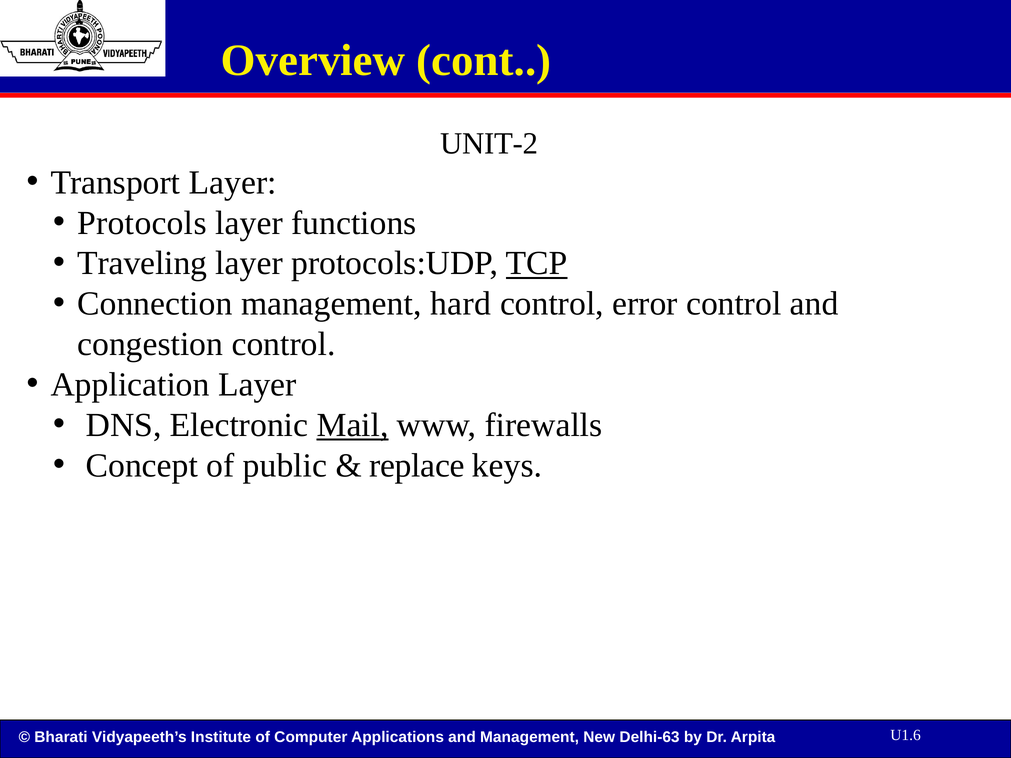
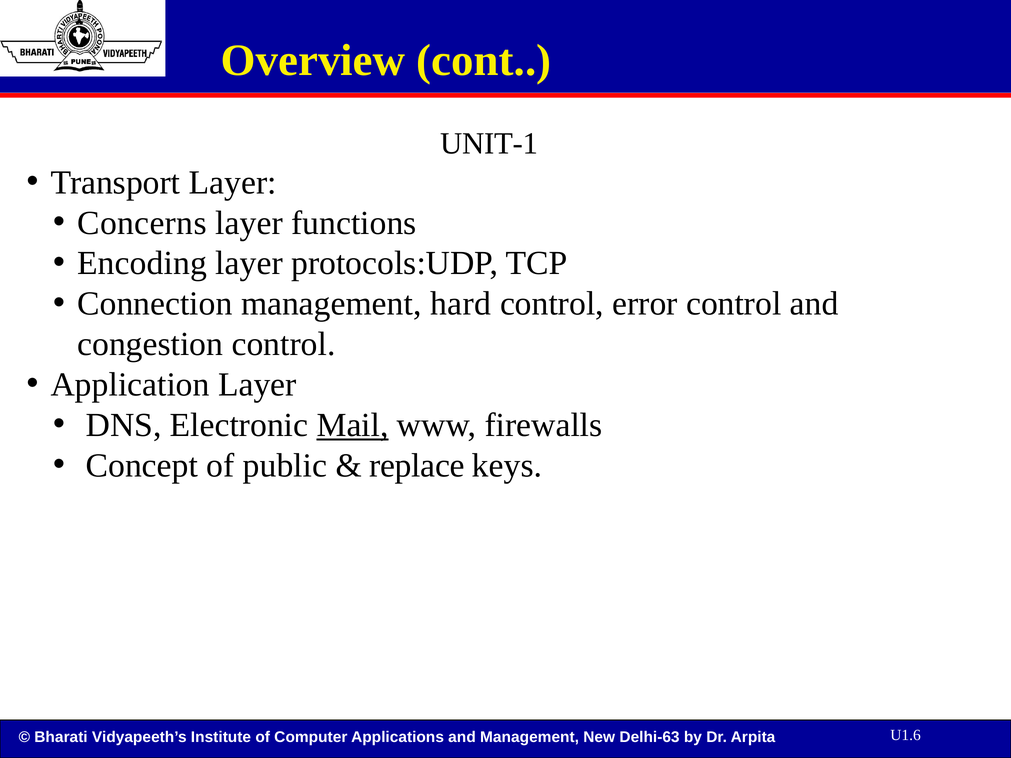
UNIT-2: UNIT-2 -> UNIT-1 (489, 144)
Protocols: Protocols -> Concerns (142, 223)
Traveling: Traveling -> Encoding (142, 263)
TCP underline: present -> none (537, 263)
